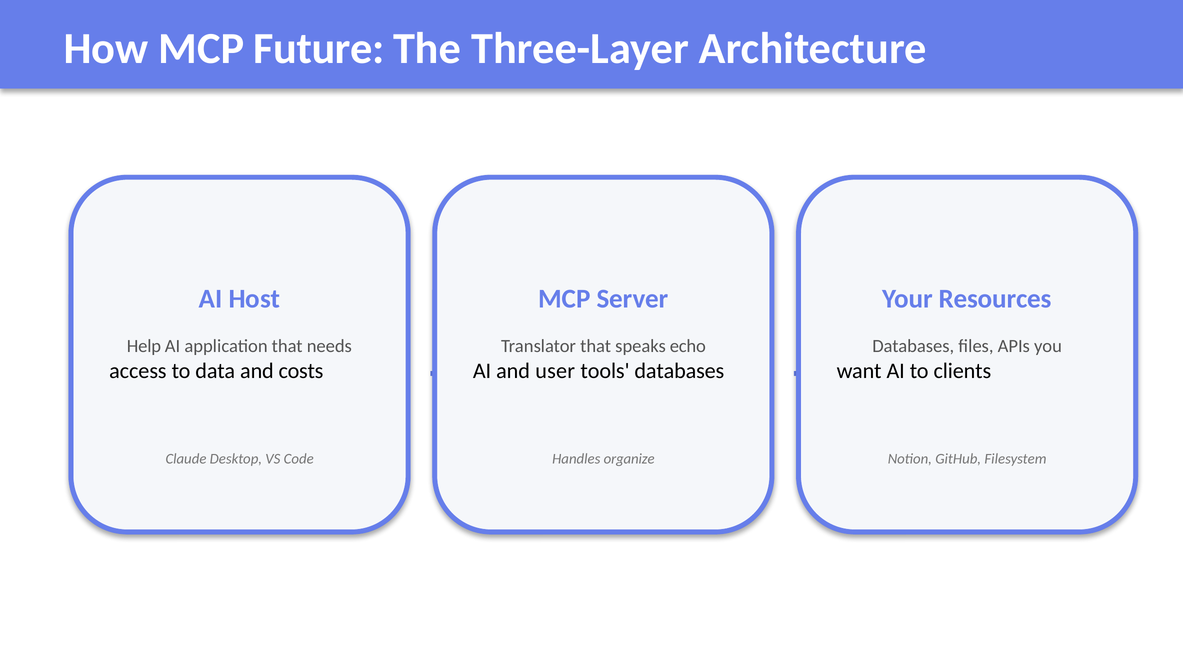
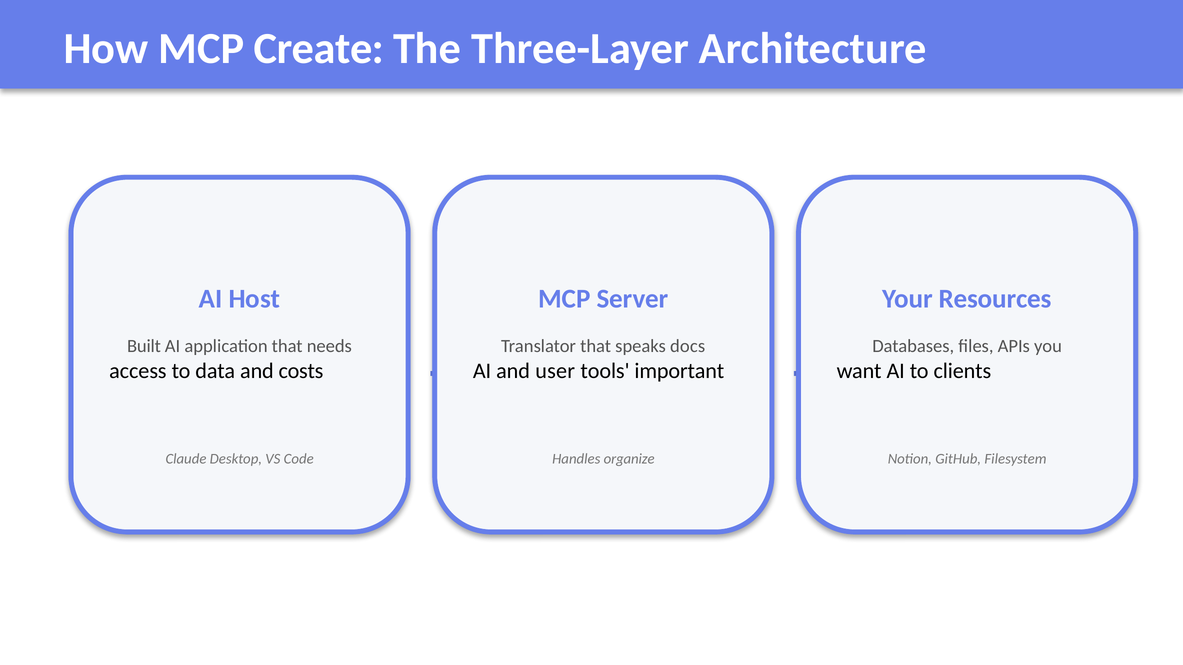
Future: Future -> Create (319, 49)
Help: Help -> Built (144, 346)
echo: echo -> docs (688, 346)
tools databases: databases -> important (679, 371)
